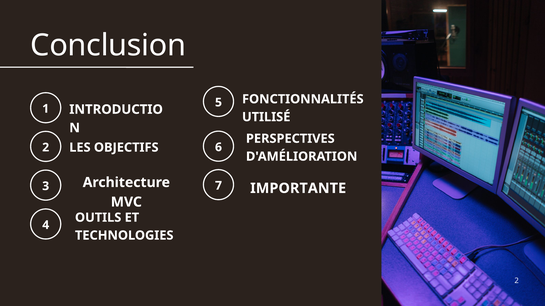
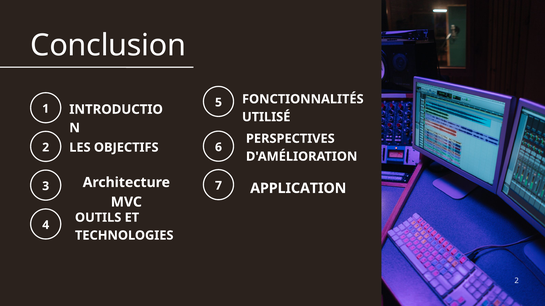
IMPORTANTE: IMPORTANTE -> APPLICATION (298, 189)
